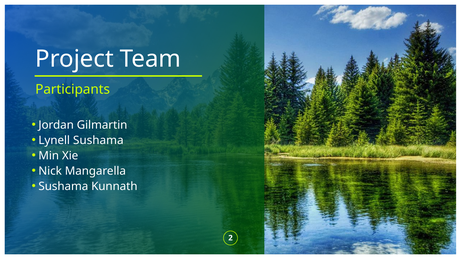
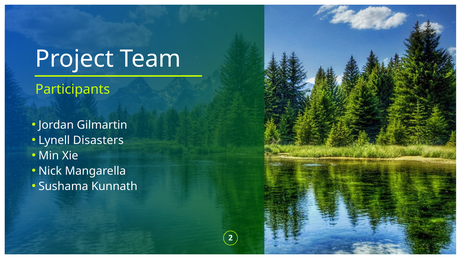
Lynell Sushama: Sushama -> Disasters (98, 140)
